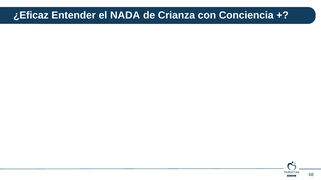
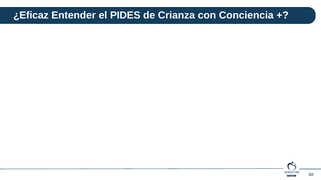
NADA: NADA -> PIDES (125, 15)
